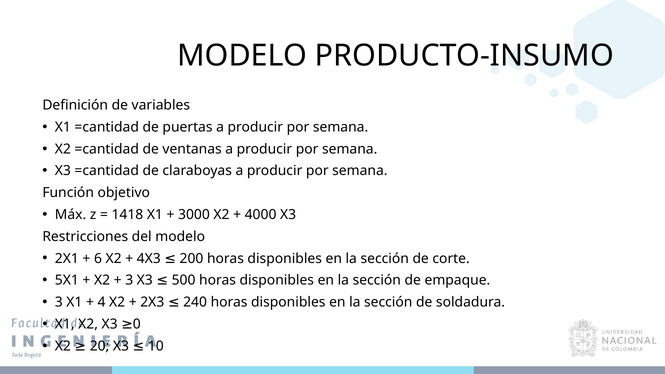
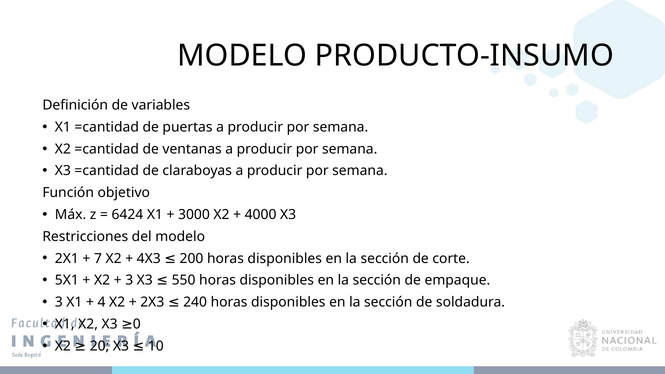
1418: 1418 -> 6424 (127, 215)
6: 6 -> 7 (98, 259)
500: 500 -> 550 (184, 280)
